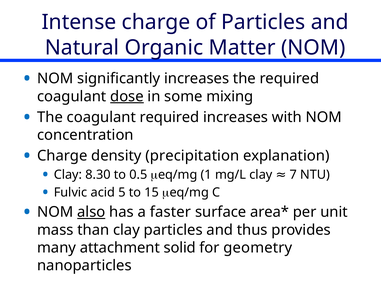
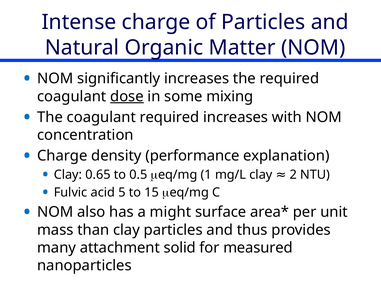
precipitation: precipitation -> performance (192, 156)
8.30: 8.30 -> 0.65 (98, 175)
7: 7 -> 2 (293, 175)
also underline: present -> none (91, 212)
faster: faster -> might (170, 212)
geometry: geometry -> measured (258, 247)
